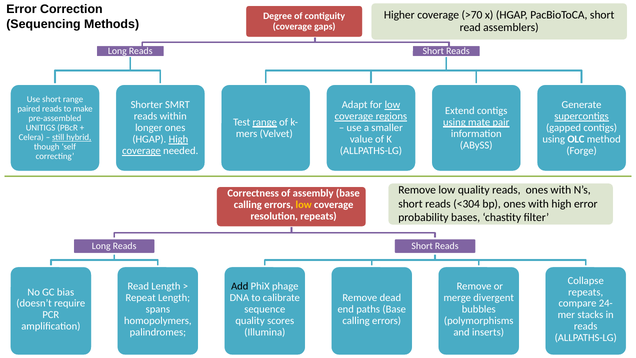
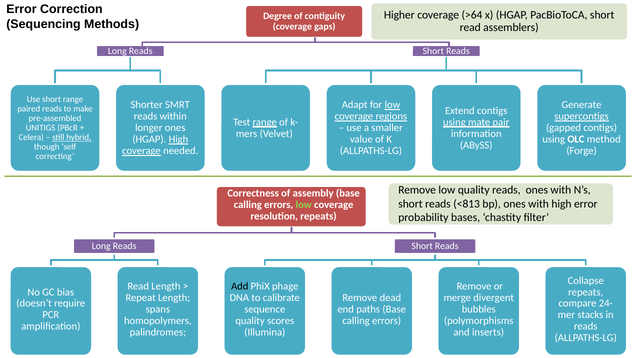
>70: >70 -> >64 (472, 15)
<304: <304 -> <813 (467, 204)
low colour: yellow -> light green (304, 205)
